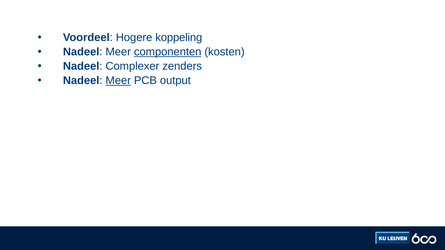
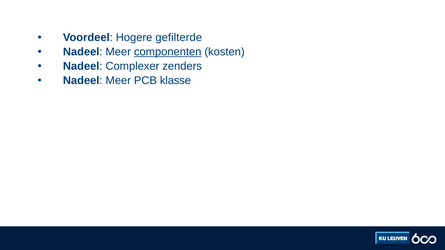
koppeling: koppeling -> gefilterde (179, 38)
Meer underline: present -> none (118, 81)
output: output -> klasse (175, 81)
